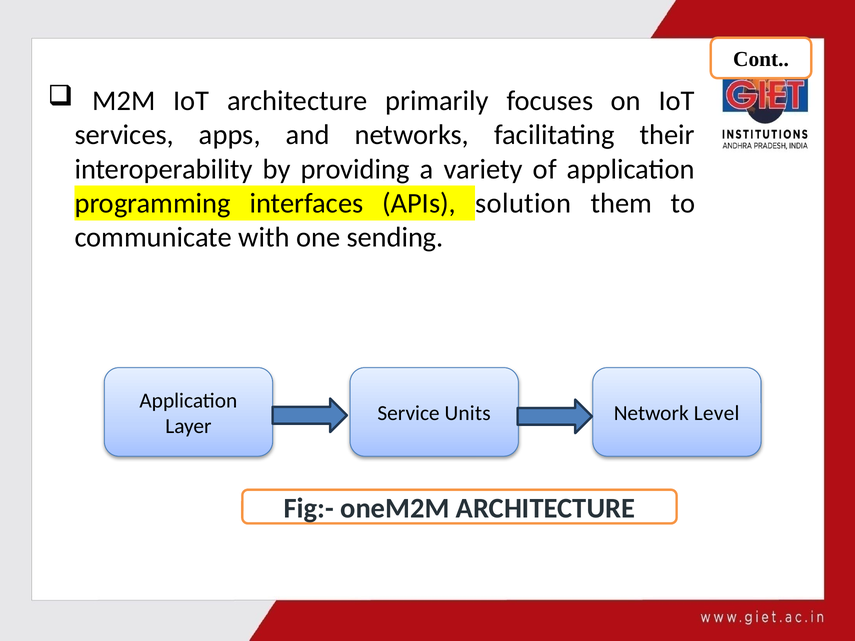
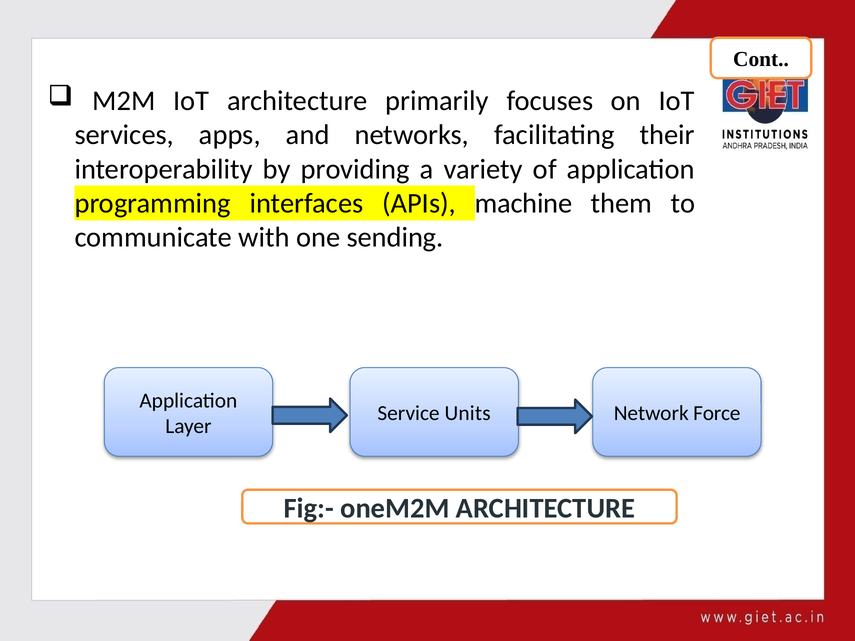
solution: solution -> machine (524, 203)
Level: Level -> Force (717, 414)
